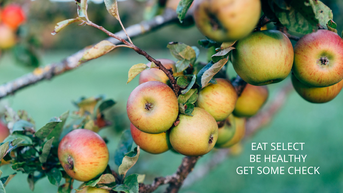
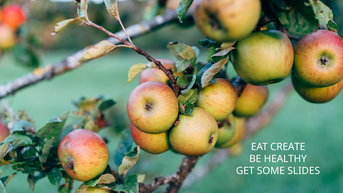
SELECT: SELECT -> CREATE (288, 147)
CHECK: CHECK -> SLIDES (304, 171)
